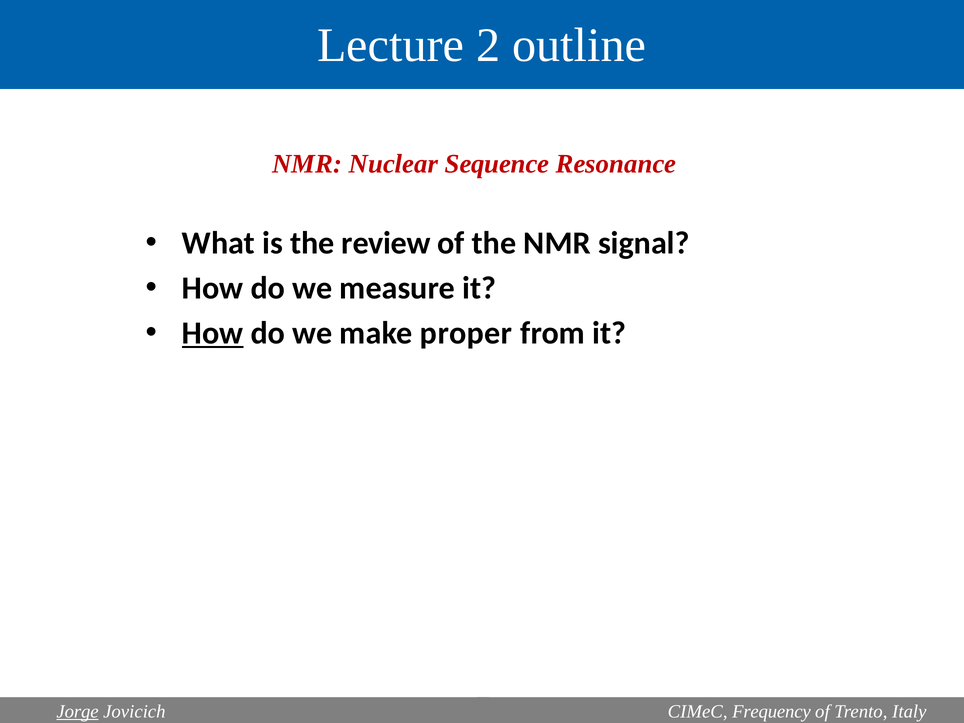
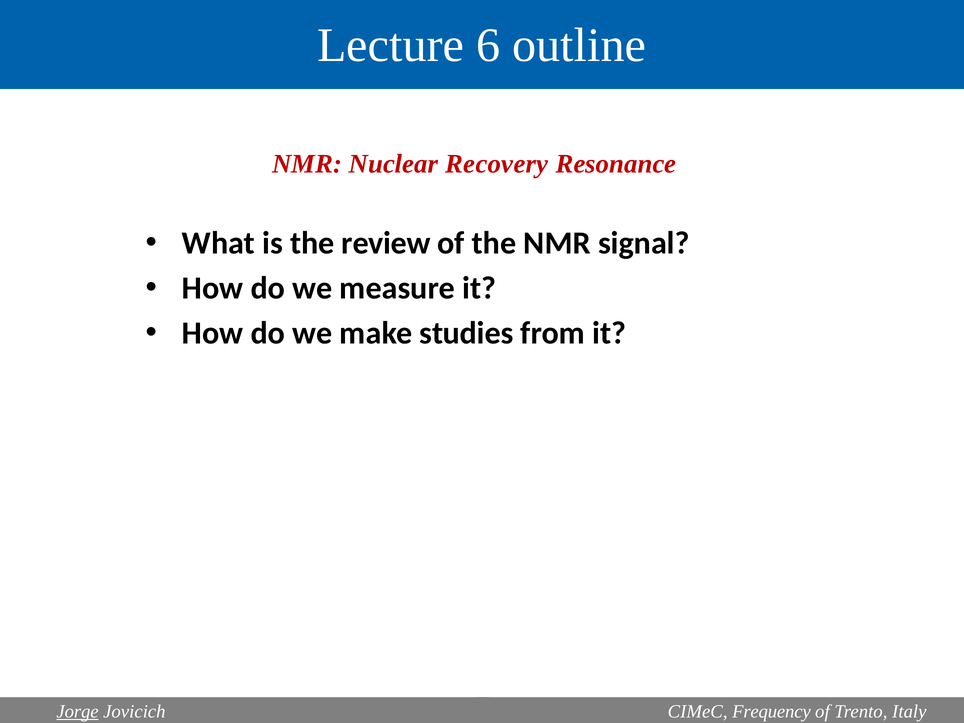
2: 2 -> 6 (488, 46)
Sequence: Sequence -> Recovery (497, 164)
How underline: present -> none (213, 333)
proper: proper -> studies (466, 333)
